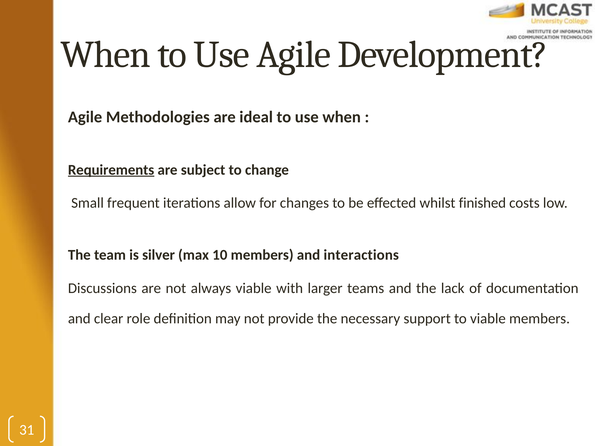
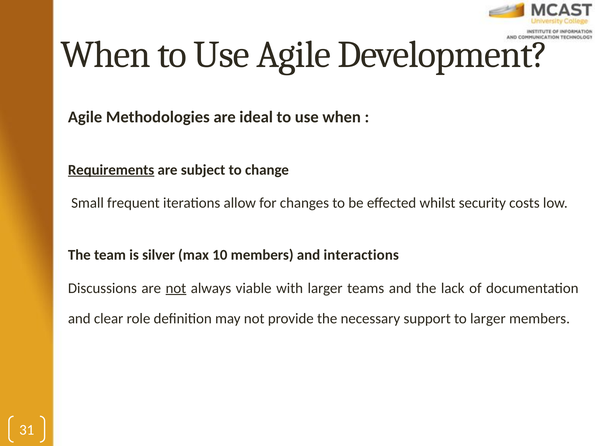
finished: finished -> security (482, 203)
not underline: none -> present (176, 288)
to viable: viable -> larger (488, 319)
